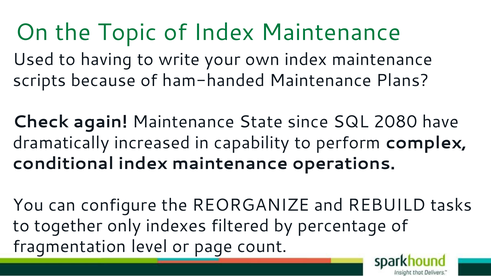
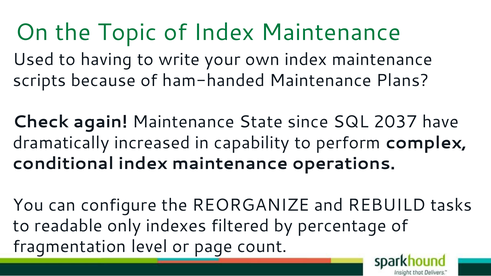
2080: 2080 -> 2037 (395, 122)
together: together -> readable (68, 226)
